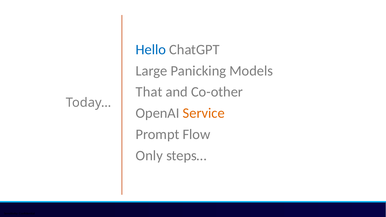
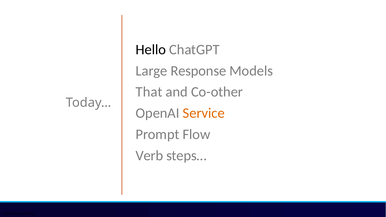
Hello colour: blue -> black (151, 50)
Panicking: Panicking -> Response (198, 71)
Only: Only -> Verb (149, 156)
